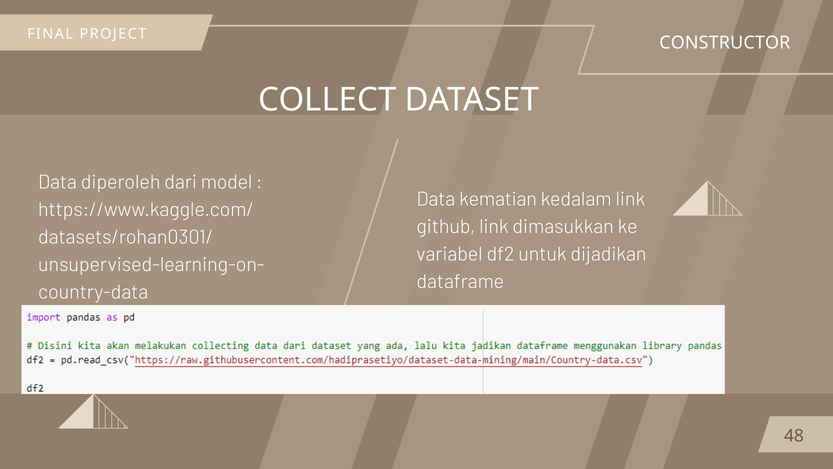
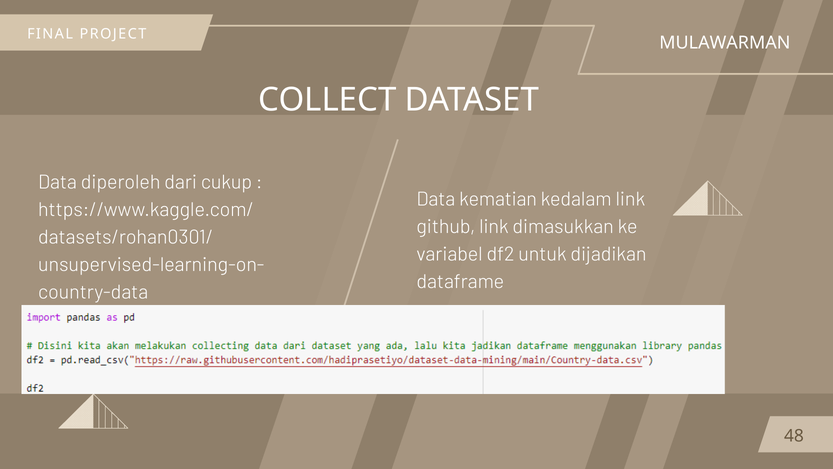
CONSTRUCTOR: CONSTRUCTOR -> MULAWARMAN (725, 43)
model: model -> cukup (226, 182)
